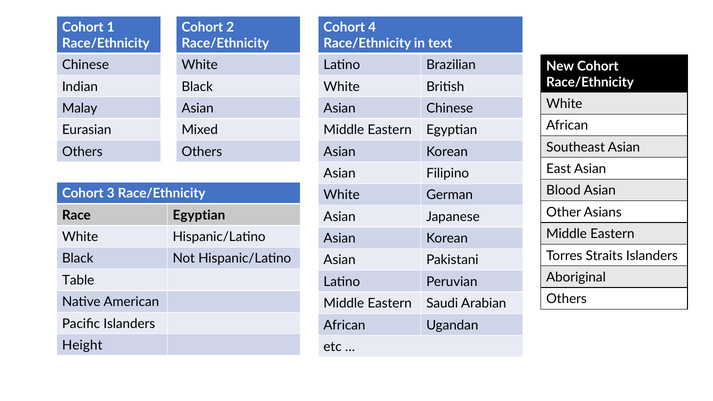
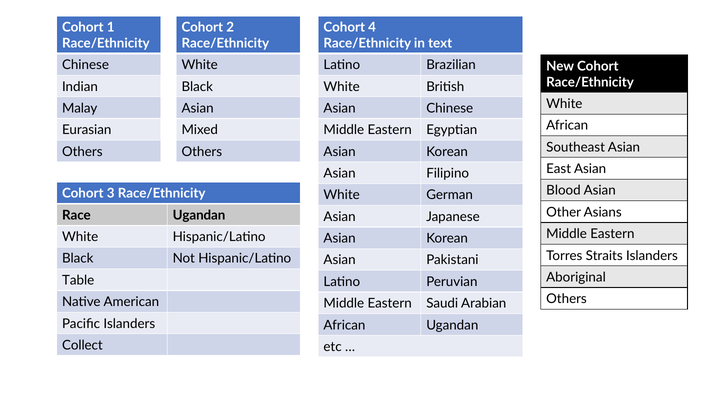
Race Egyptian: Egyptian -> Ugandan (199, 215)
Height: Height -> Collect (82, 345)
